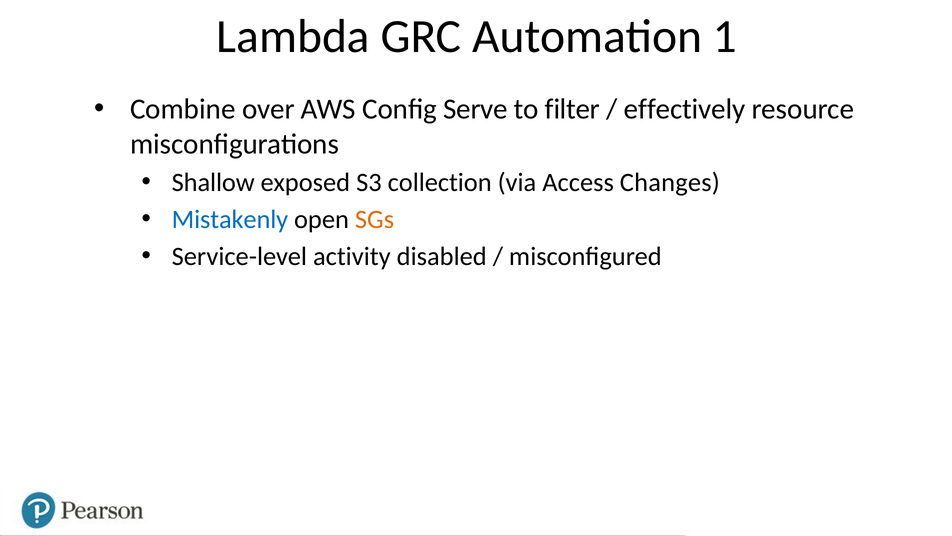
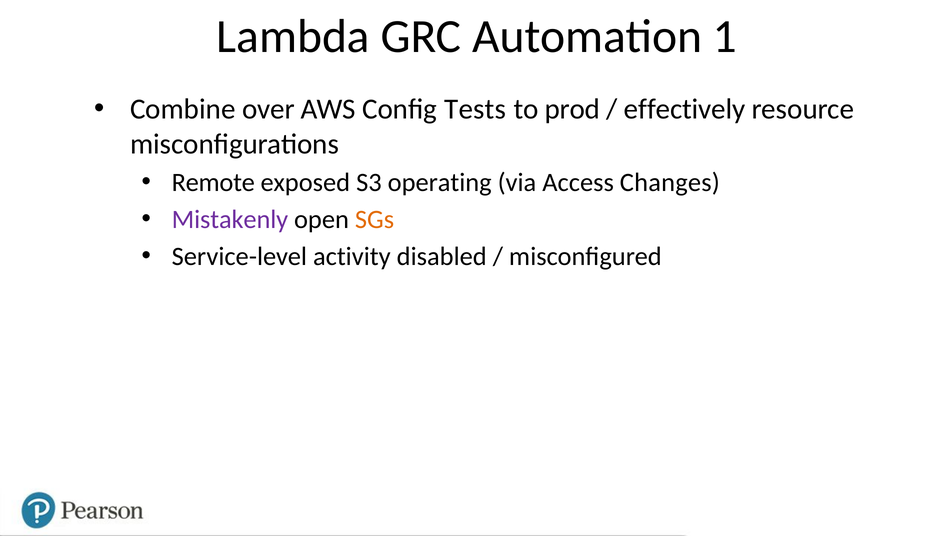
Serve: Serve -> Tests (475, 109)
filter: filter -> prod (572, 109)
Shallow: Shallow -> Remote (213, 182)
collection: collection -> operating (440, 182)
Mistakenly colour: blue -> purple (230, 219)
